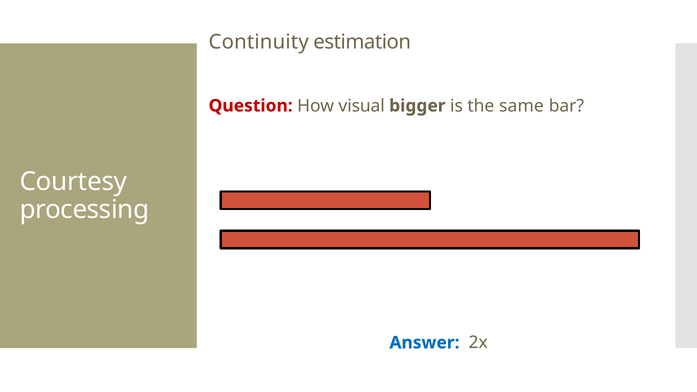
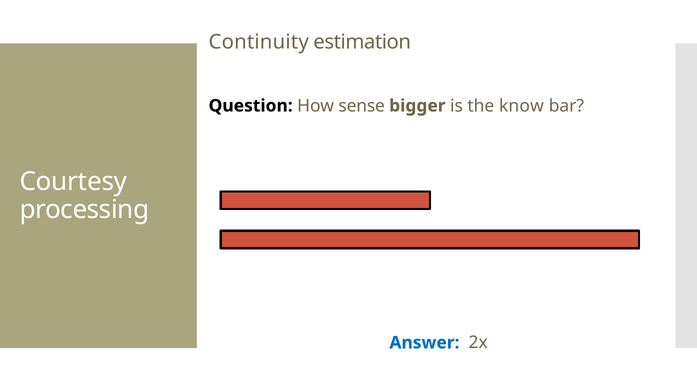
Question colour: red -> black (251, 106)
visual: visual -> sense (362, 106)
same: same -> know (521, 106)
